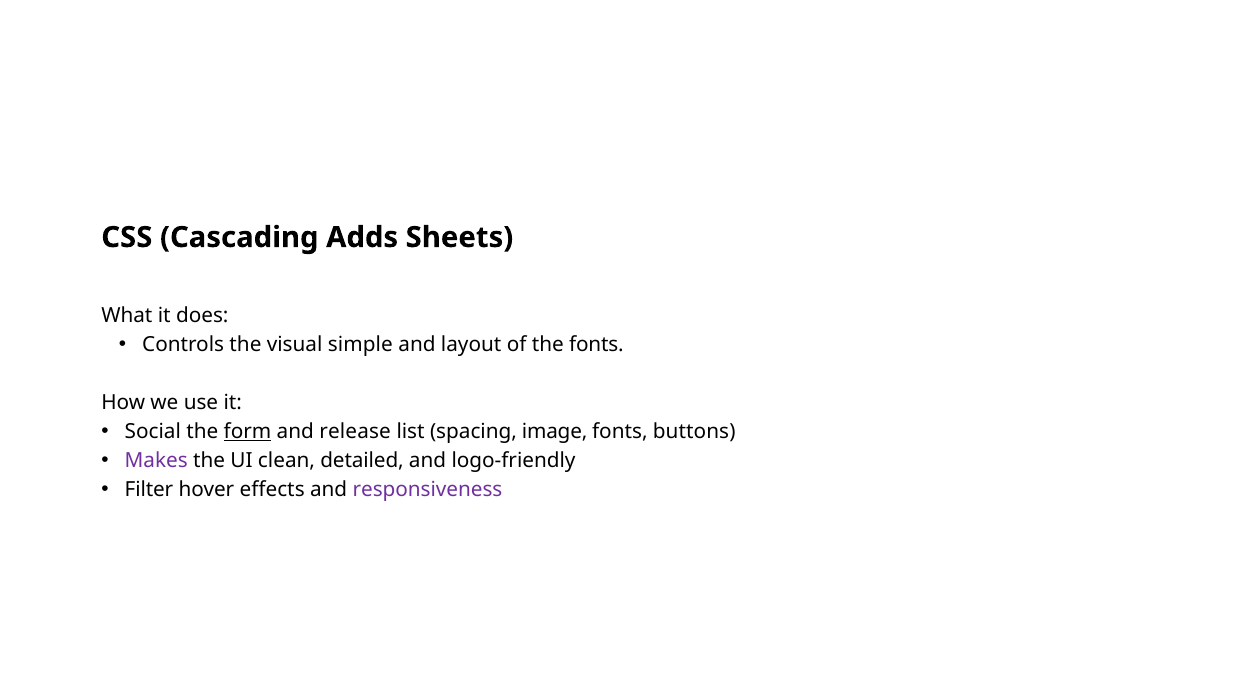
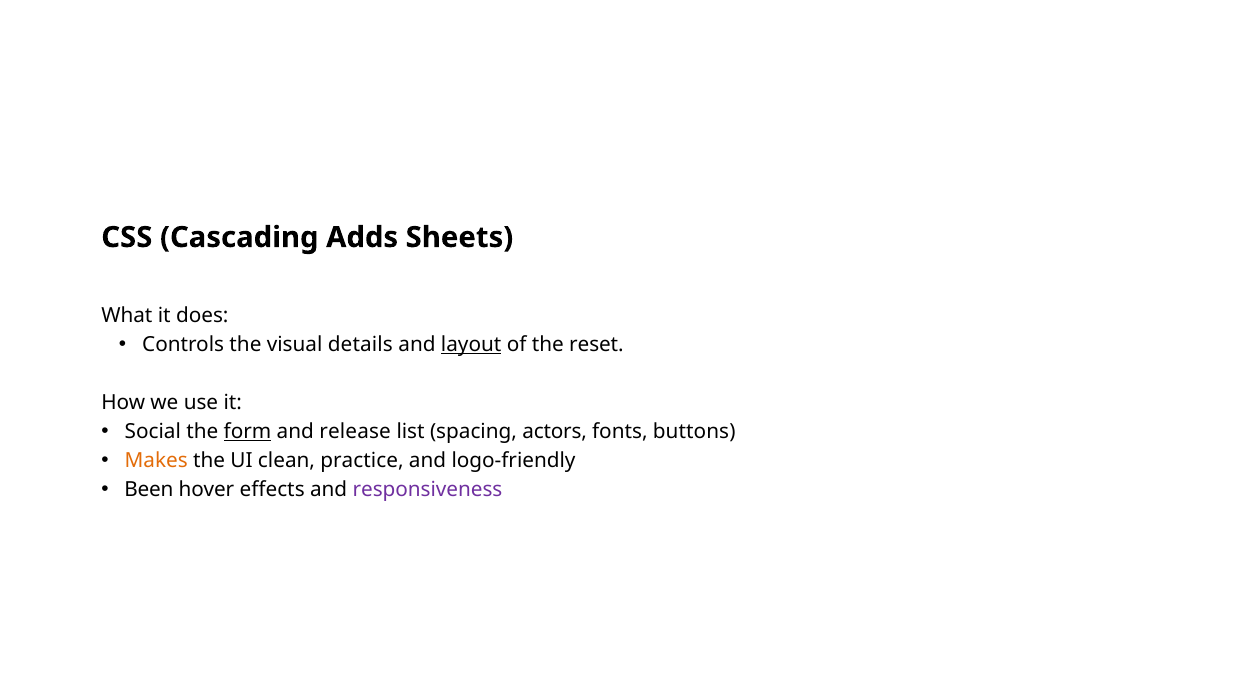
simple: simple -> details (360, 344)
layout underline: none -> present (471, 344)
the fonts: fonts -> reset (596, 344)
image: image -> actors (555, 431)
Makes colour: purple -> orange (156, 460)
detailed: detailed -> practice (362, 460)
Filter: Filter -> Been (149, 489)
